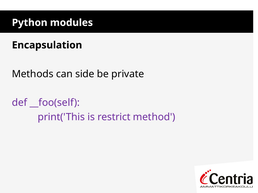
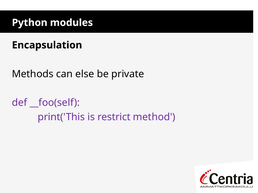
side: side -> else (85, 74)
